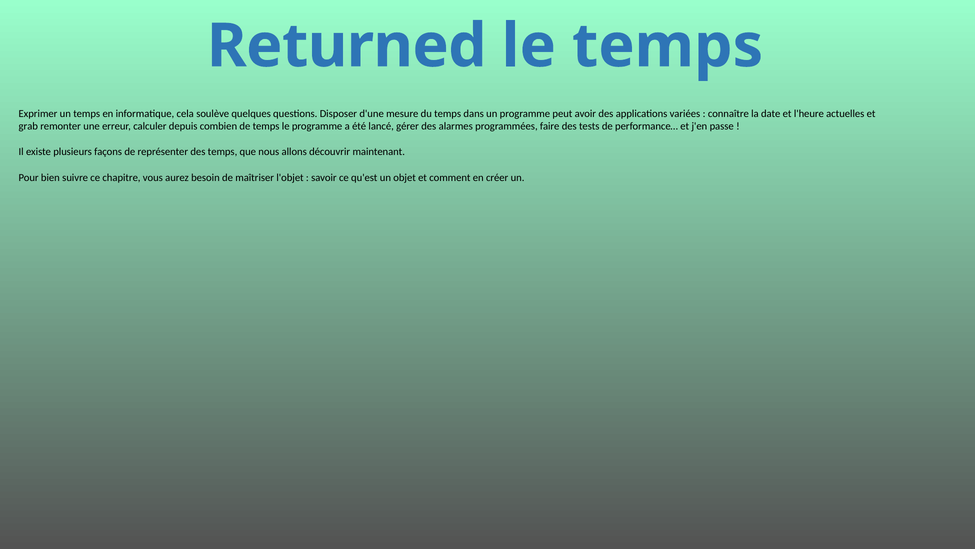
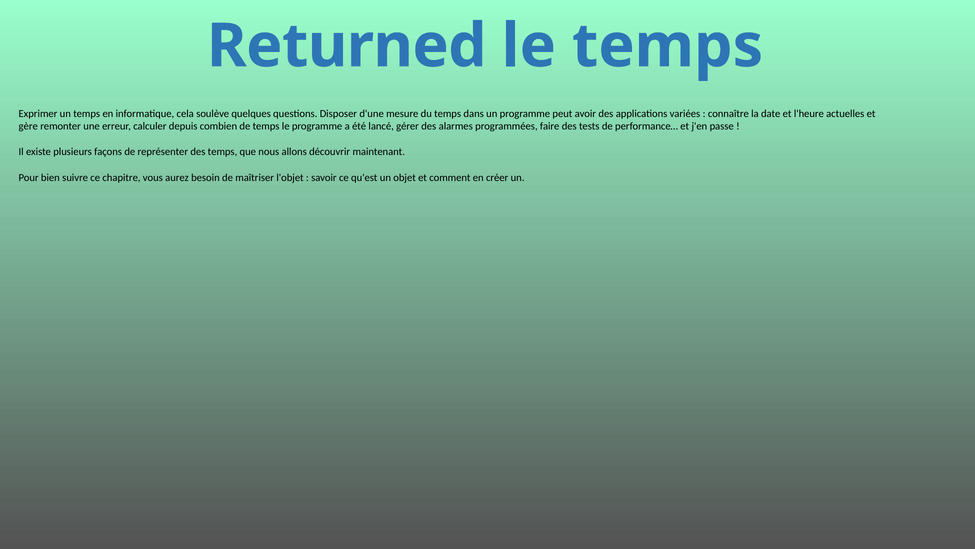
grab: grab -> gère (28, 126)
